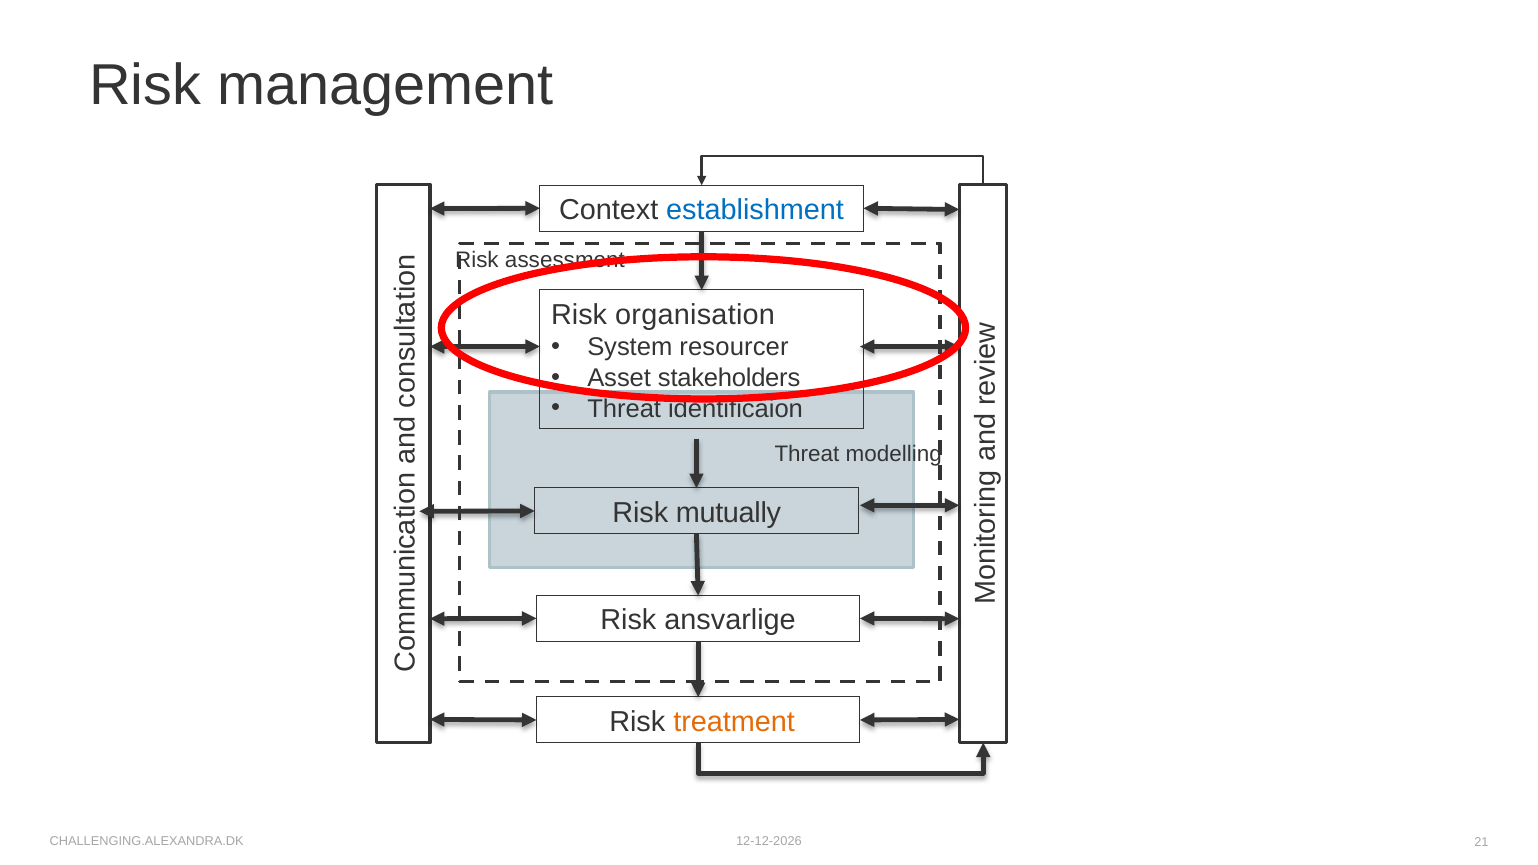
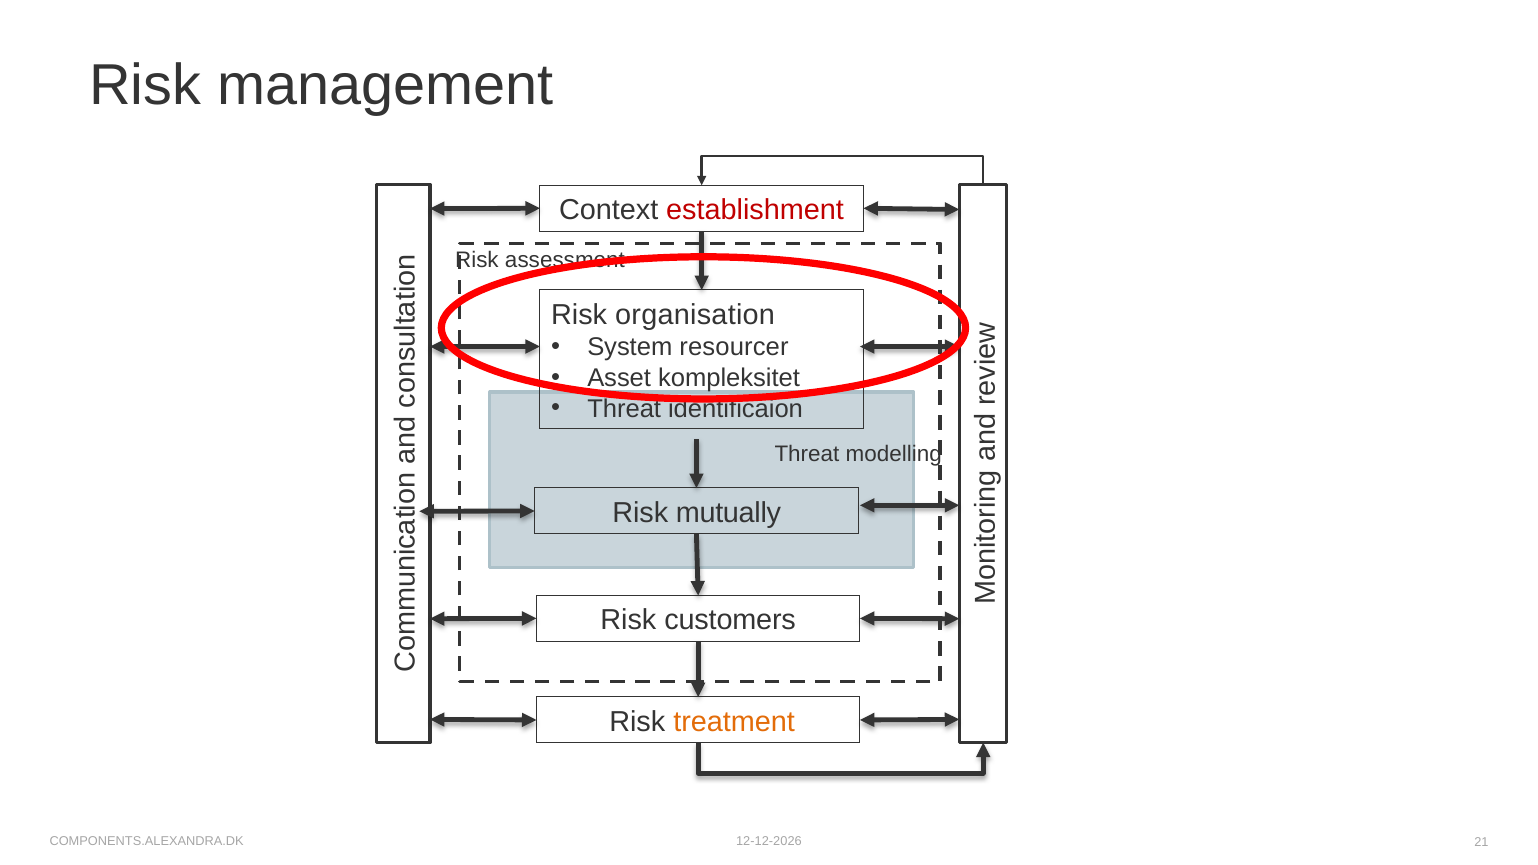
establishment colour: blue -> red (755, 210)
stakeholders: stakeholders -> kompleksitet (729, 378)
ansvarlige: ansvarlige -> customers (730, 620)
CHALLENGING.ALEXANDRA.DK: CHALLENGING.ALEXANDRA.DK -> COMPONENTS.ALEXANDRA.DK (147, 841)
